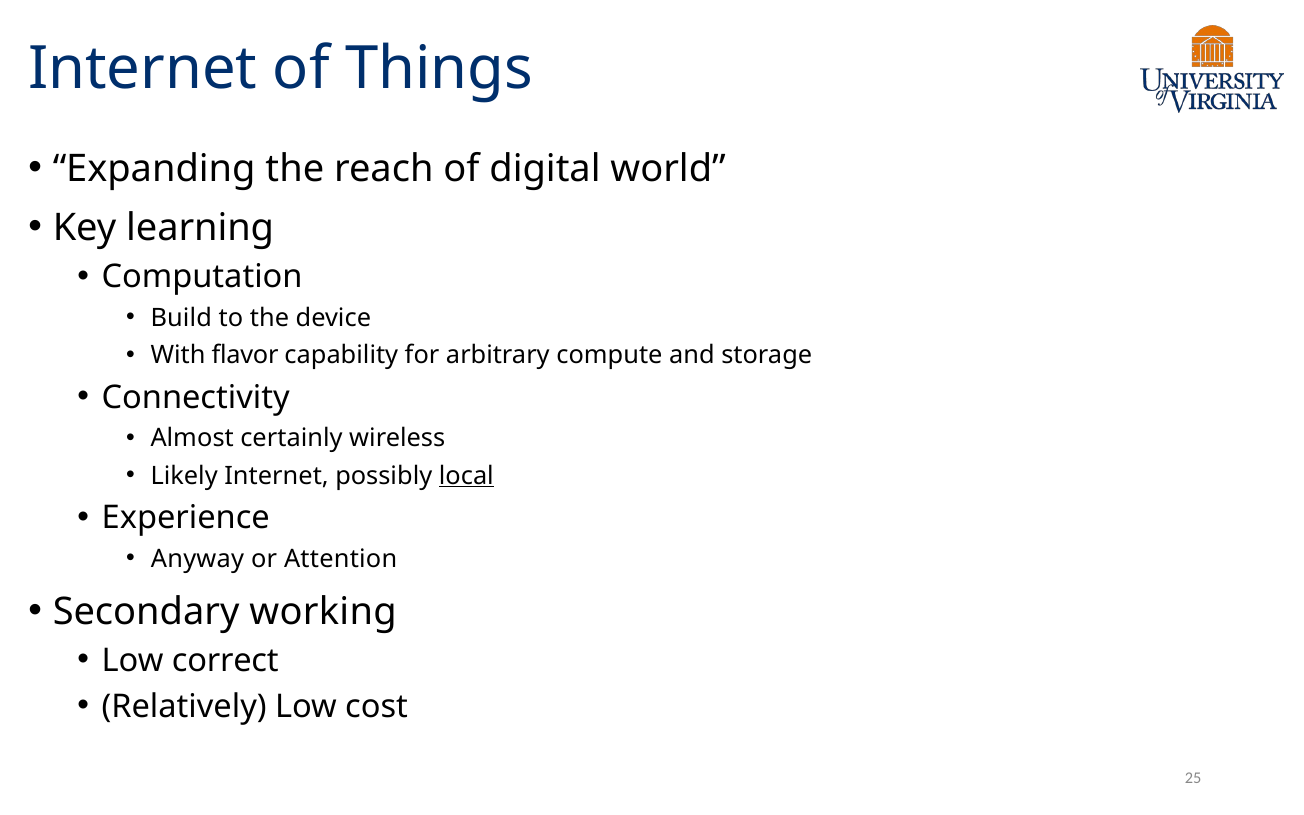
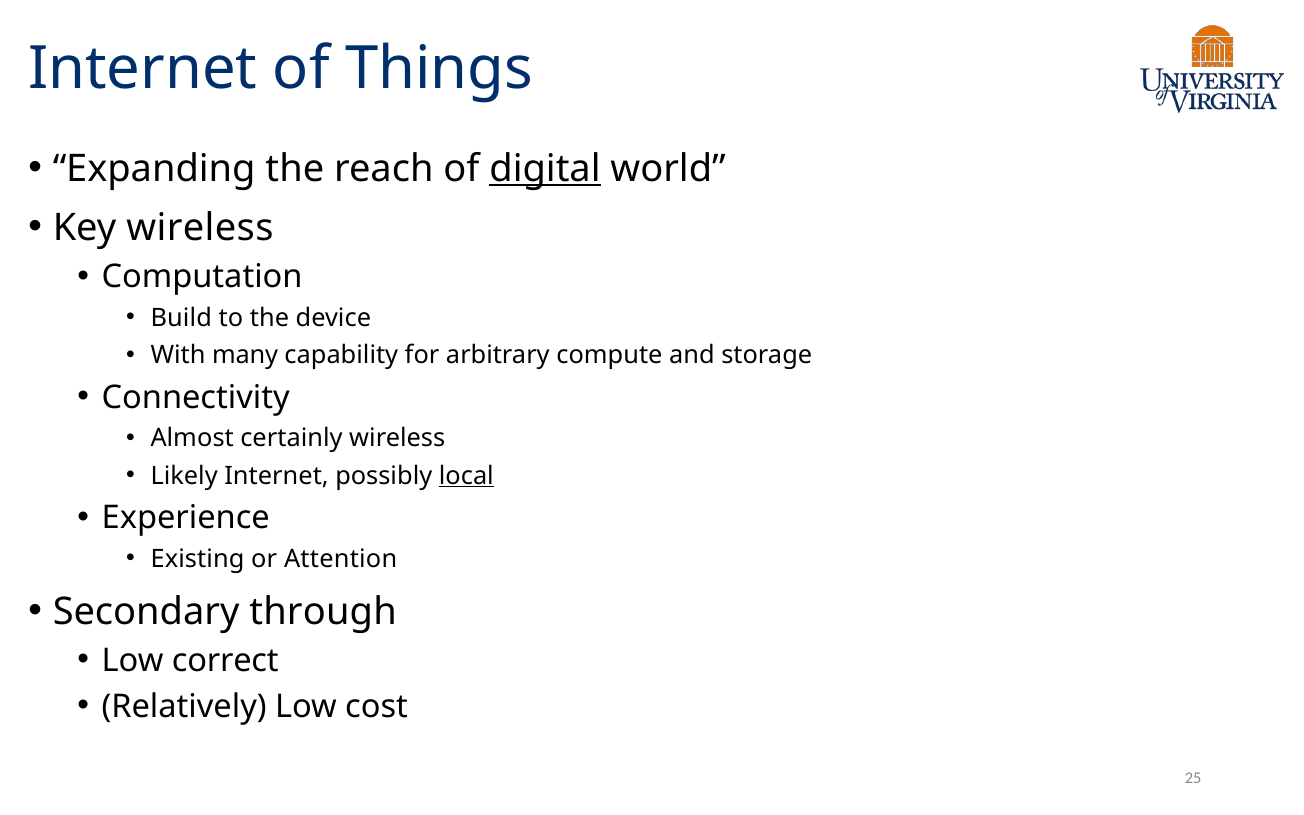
digital underline: none -> present (545, 169)
Key learning: learning -> wireless (200, 228)
flavor: flavor -> many (245, 355)
Anyway: Anyway -> Existing (198, 559)
working: working -> through (323, 612)
